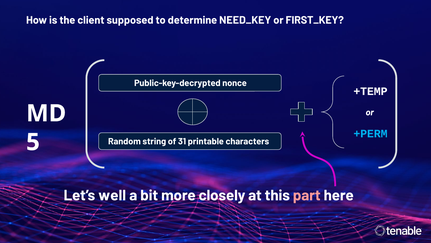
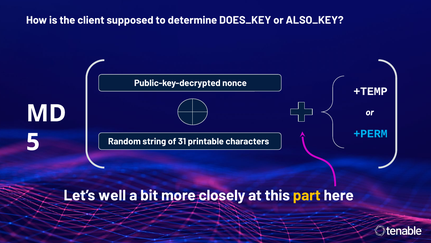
NEED_KEY: NEED_KEY -> DOES_KEY (245, 20)
FIRST_KEY: FIRST_KEY -> ALSO_KEY (315, 20)
part colour: pink -> yellow (307, 195)
